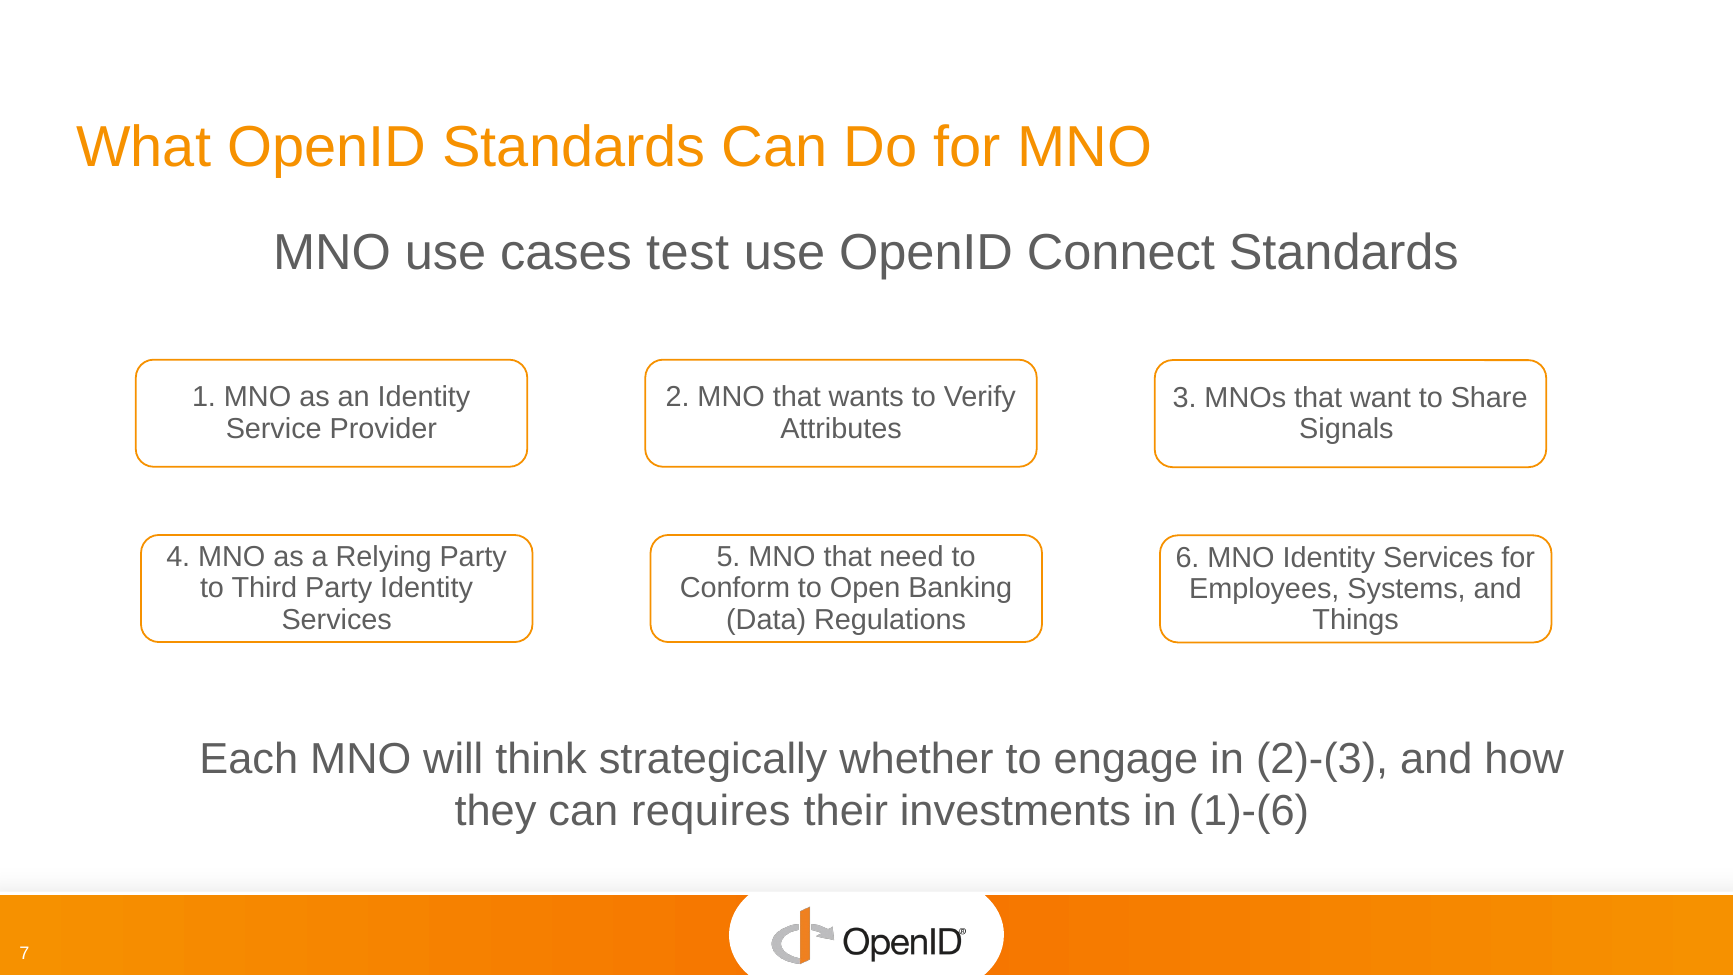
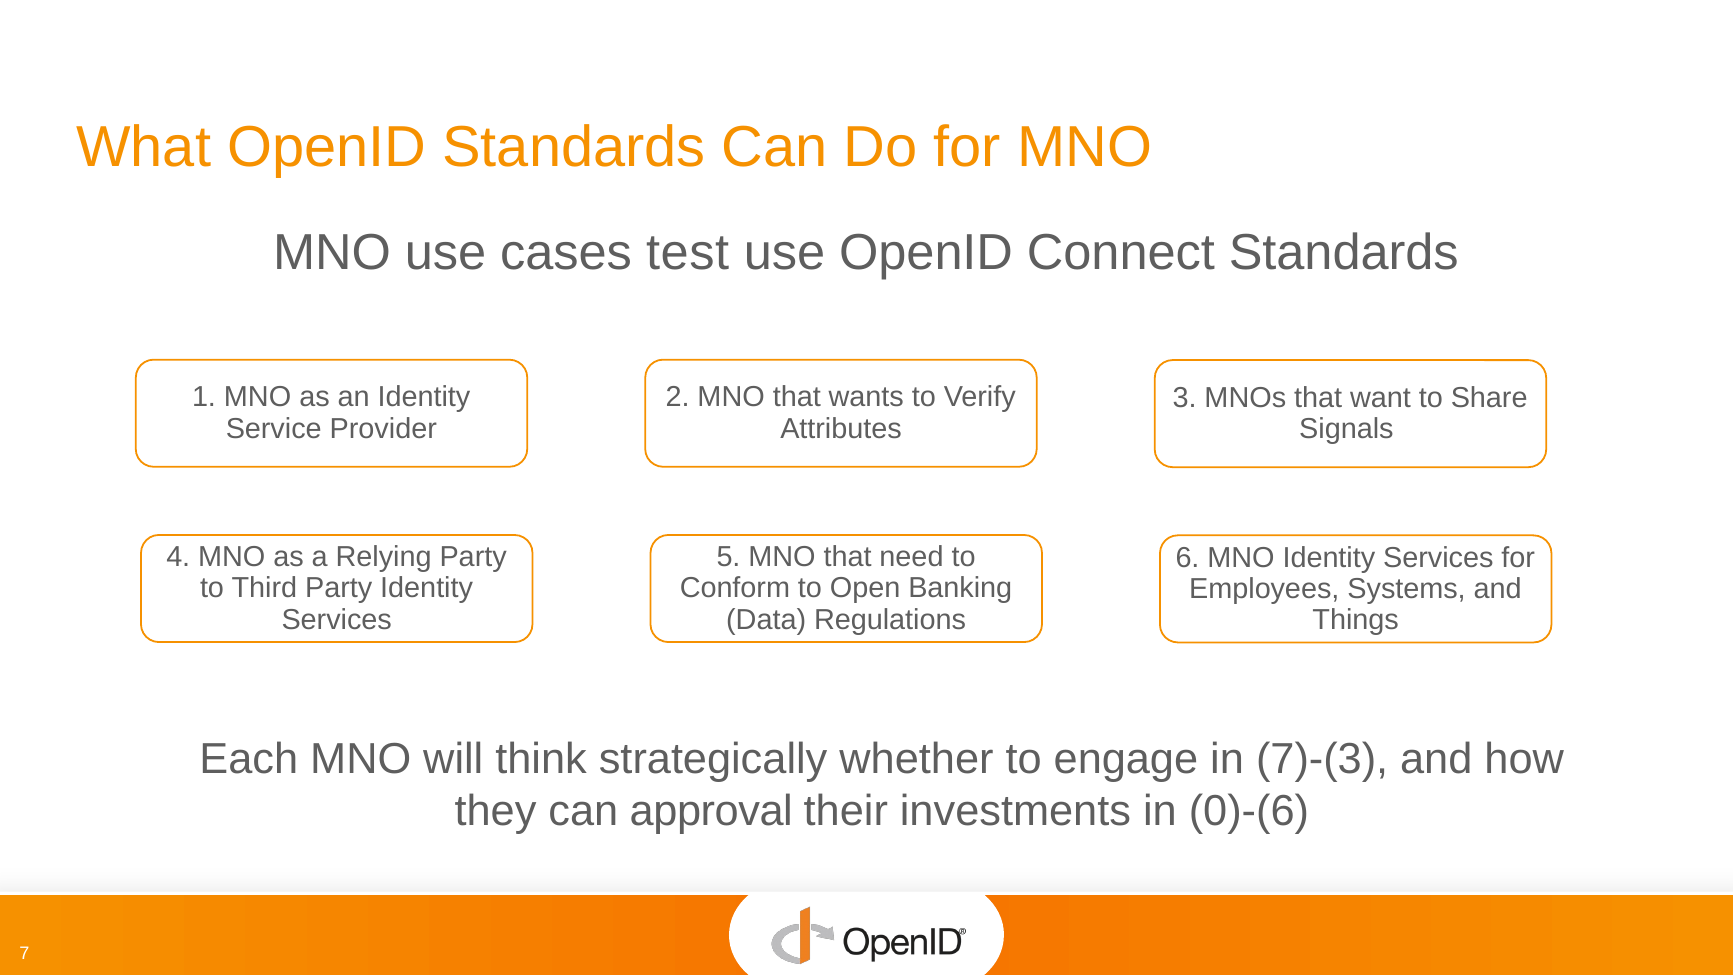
2)-(3: 2)-(3 -> 7)-(3 (1322, 759)
requires: requires -> approval (711, 811)
1)-(6: 1)-(6 -> 0)-(6 (1249, 811)
